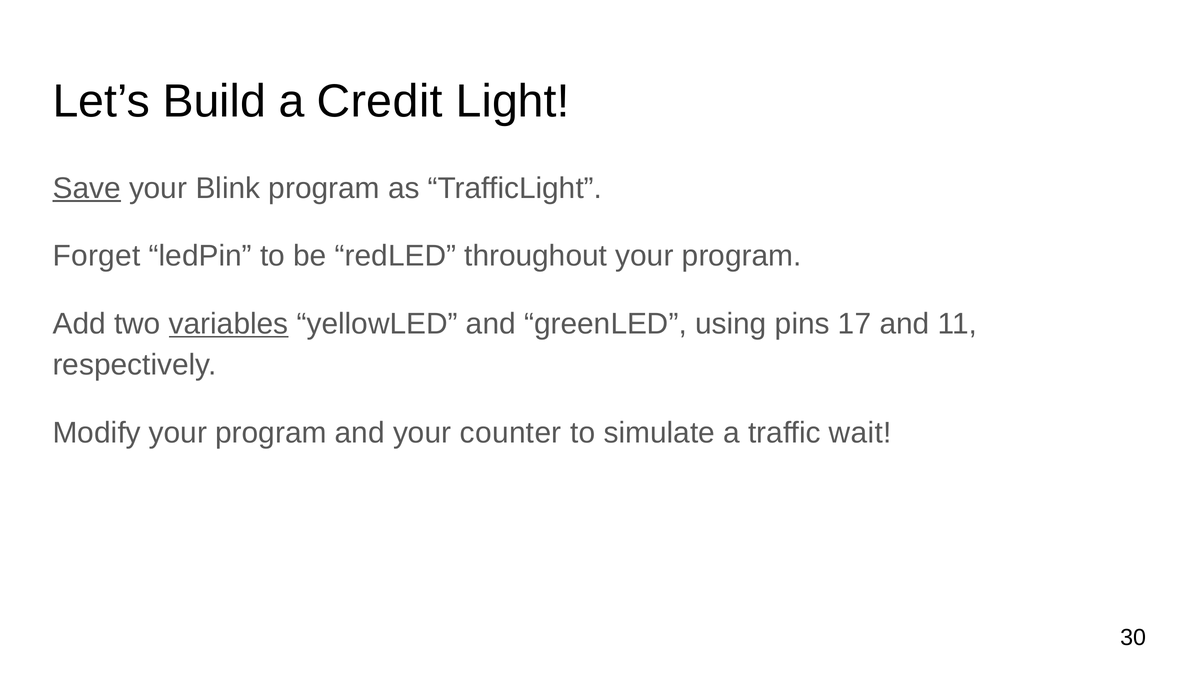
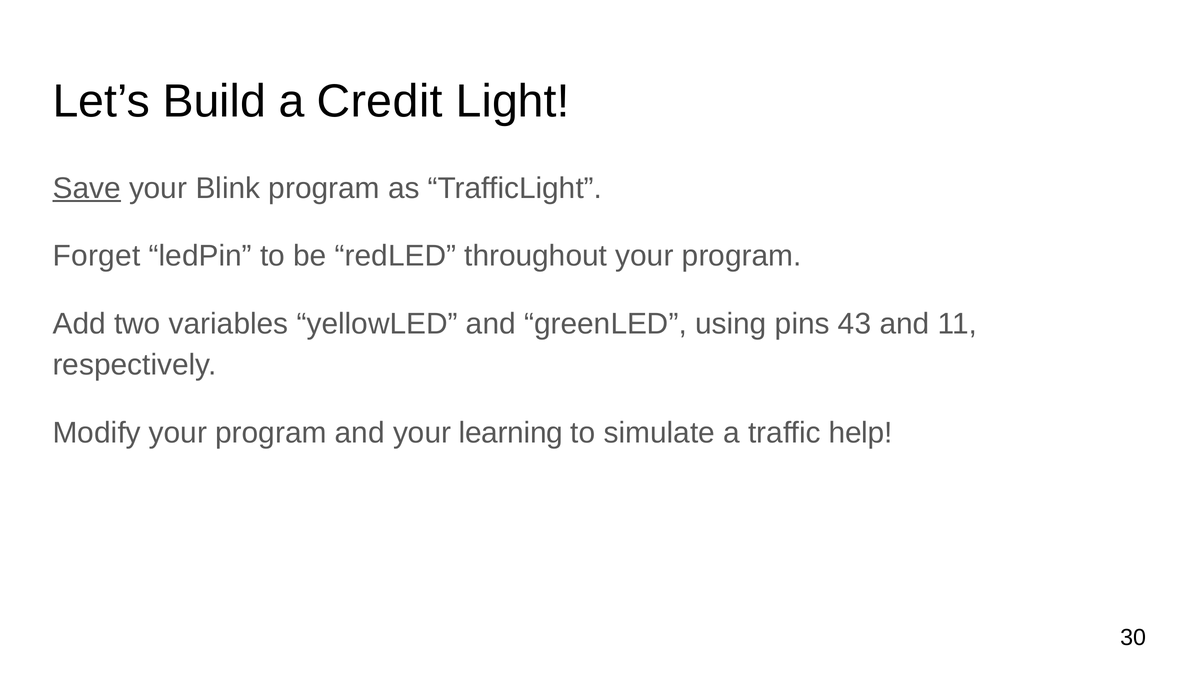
variables underline: present -> none (229, 324)
17: 17 -> 43 (855, 324)
counter: counter -> learning (511, 433)
wait: wait -> help (861, 433)
